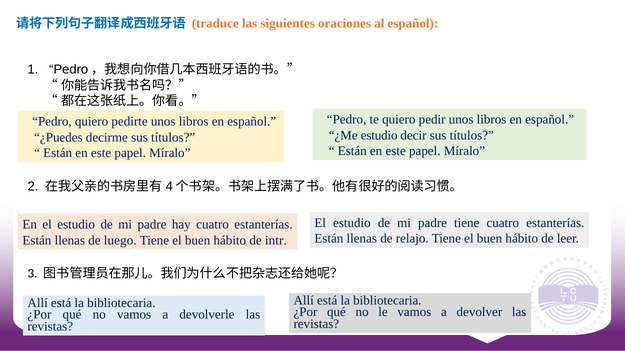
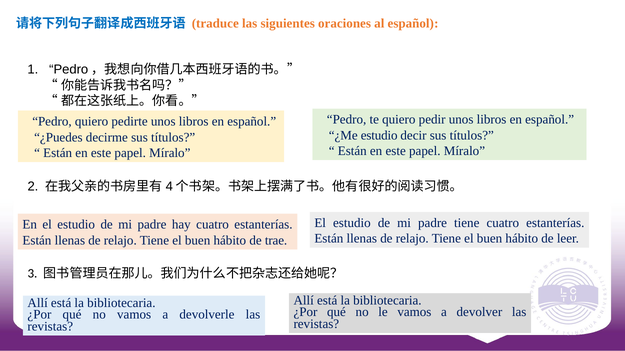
luego: luego -> relajo (120, 241)
intr: intr -> trae (276, 241)
